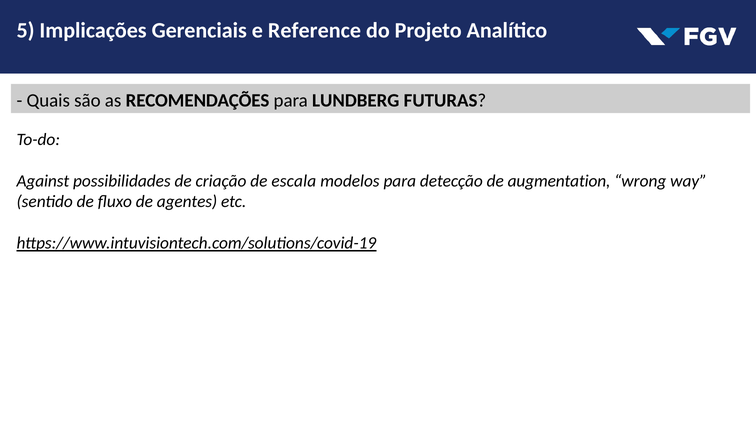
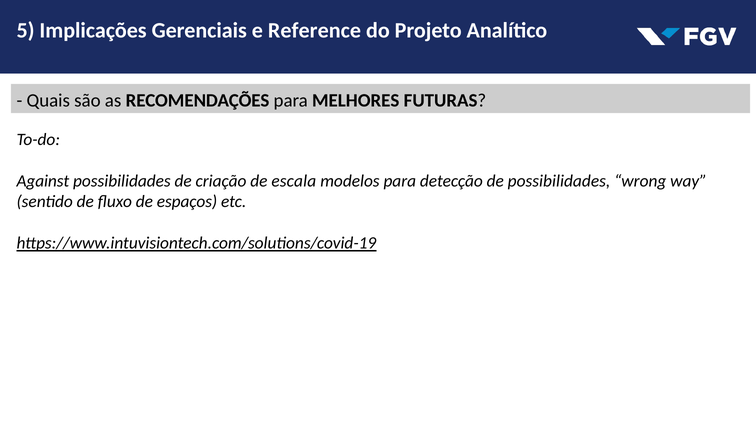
LUNDBERG: LUNDBERG -> MELHORES (356, 100)
de augmentation: augmentation -> possibilidades (559, 181)
agentes: agentes -> espaços (187, 202)
